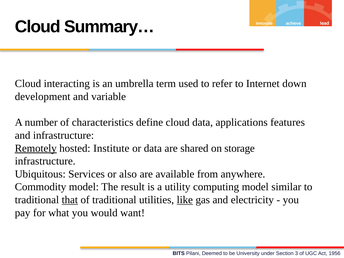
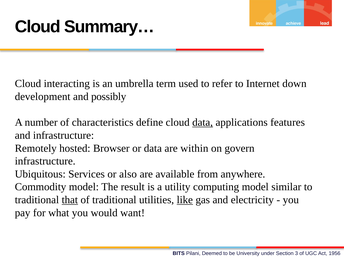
variable: variable -> possibly (109, 97)
data underline: none -> present (203, 122)
Remotely underline: present -> none (36, 148)
Institute: Institute -> Browser (111, 148)
shared: shared -> within (194, 148)
storage: storage -> govern (240, 148)
